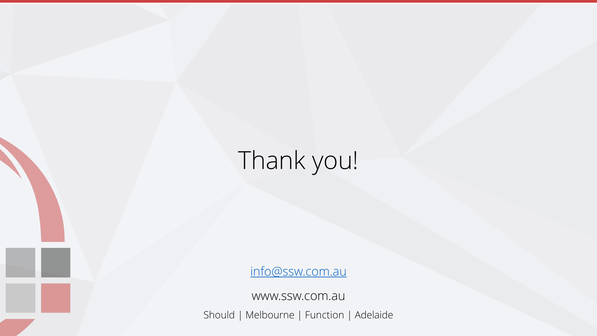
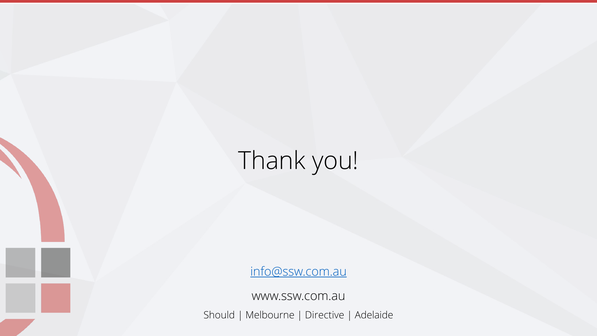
Function: Function -> Directive (325, 315)
